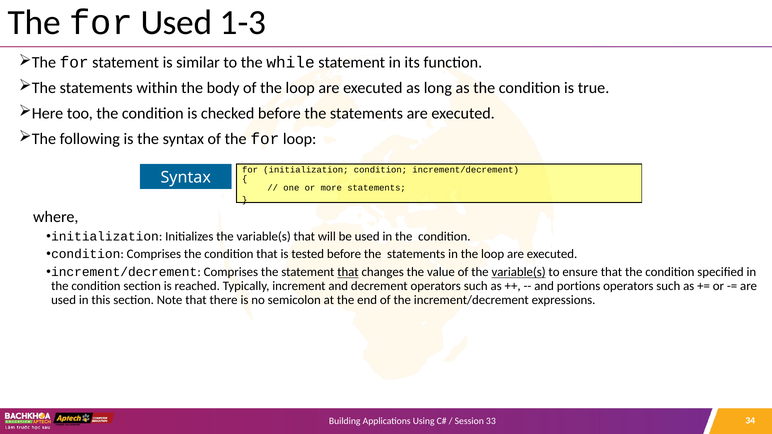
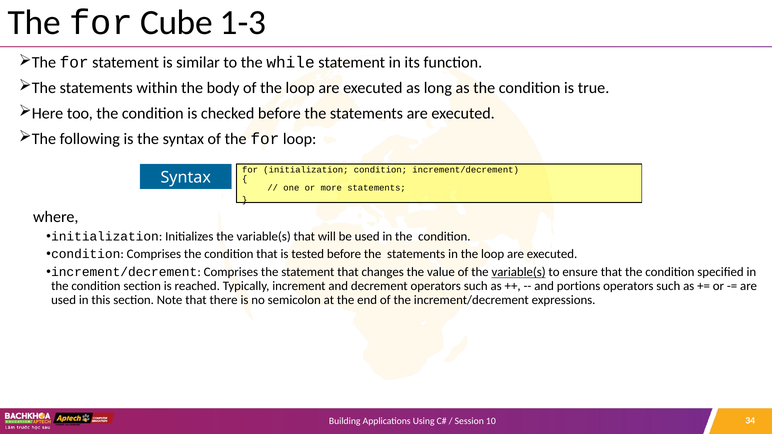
for Used: Used -> Cube (176, 23)
that underline: present -> none (348, 272)
33: 33 -> 10 (491, 421)
